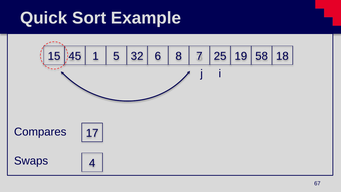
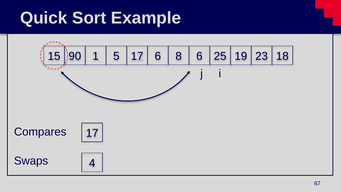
45: 45 -> 90 (75, 56)
5 32: 32 -> 17 (137, 56)
8 7: 7 -> 6 (199, 56)
58: 58 -> 23 (262, 56)
